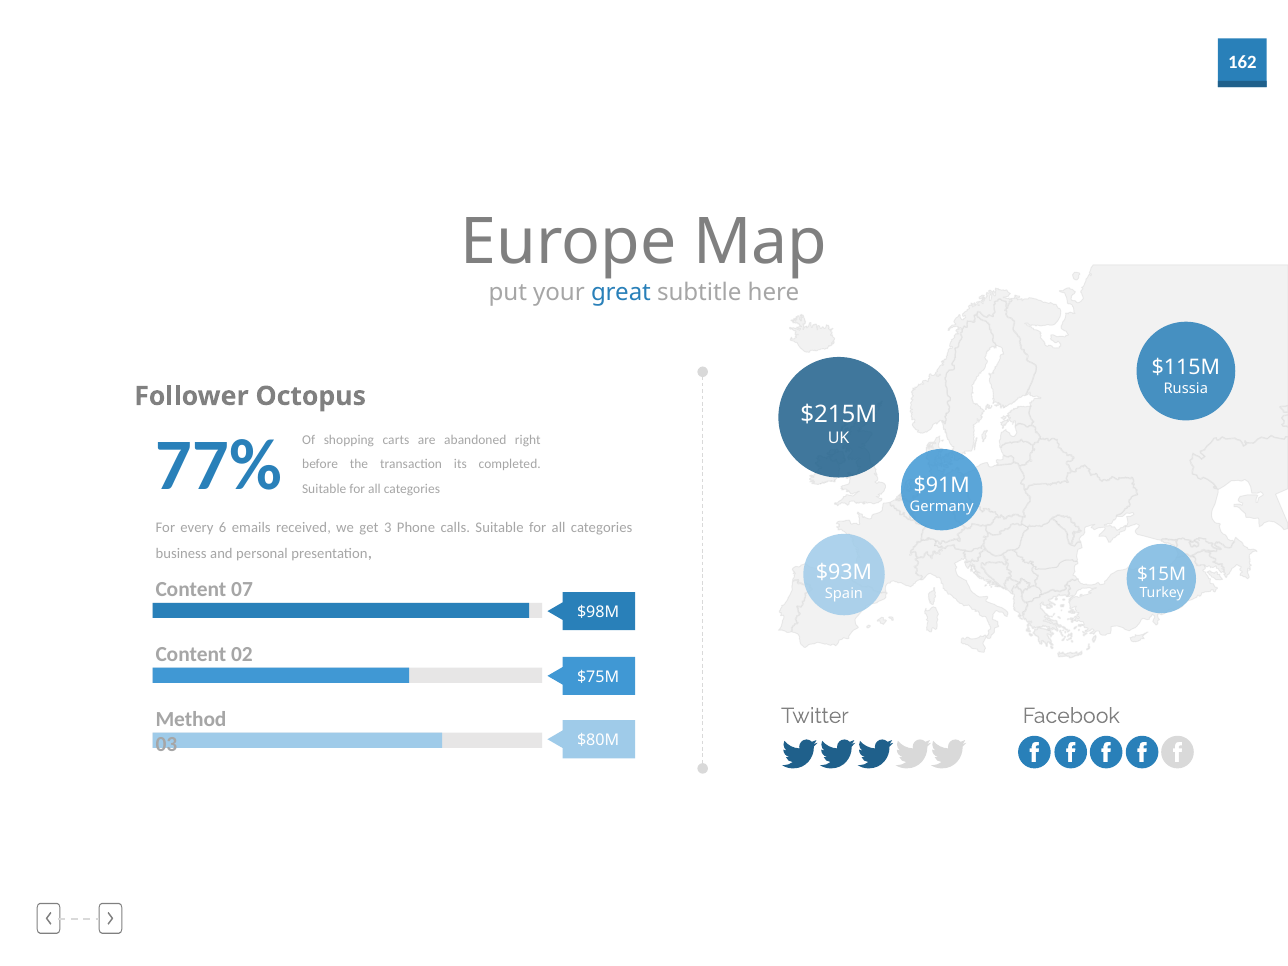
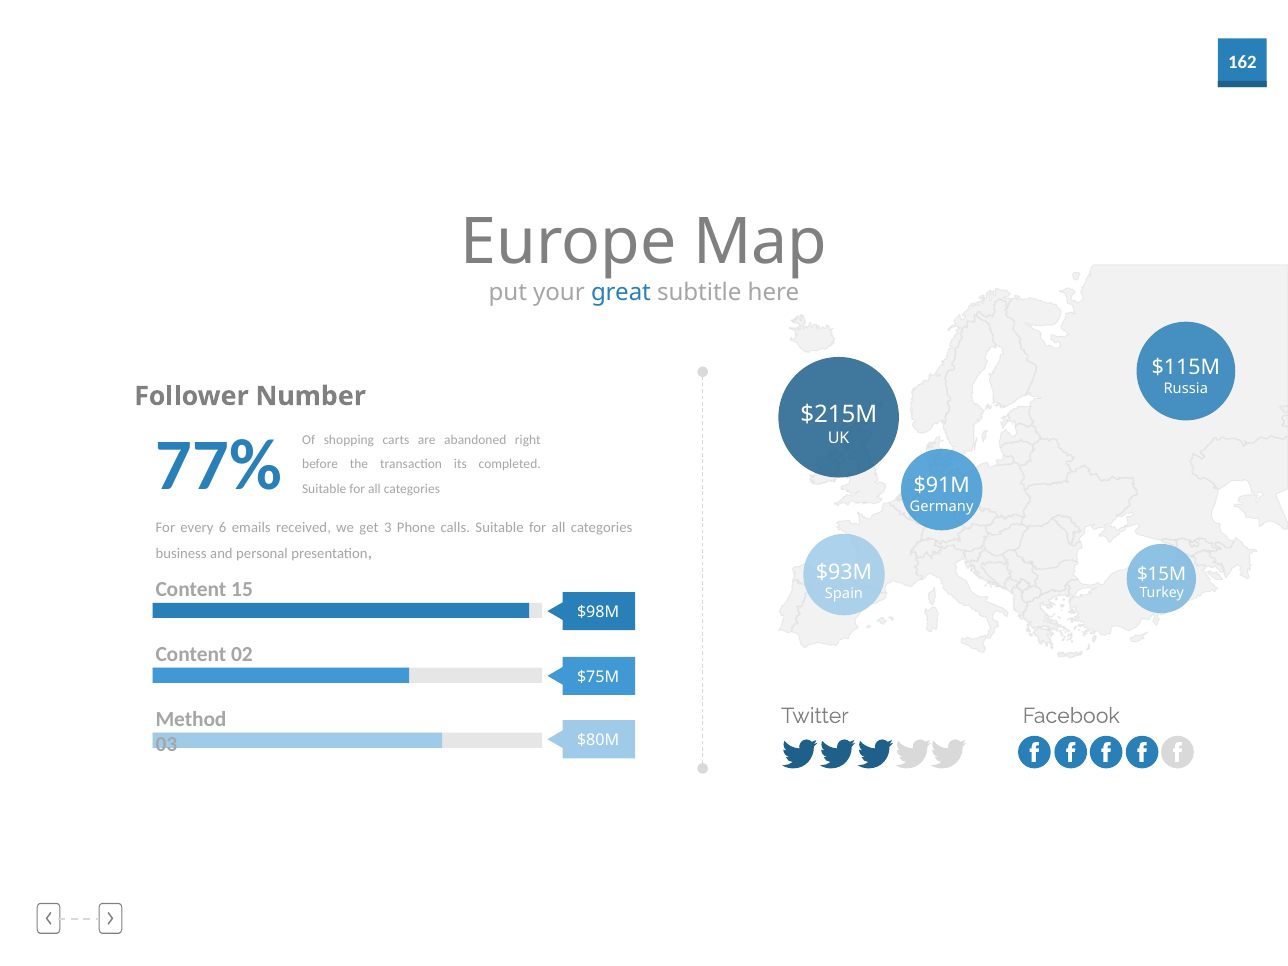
Octopus: Octopus -> Number (311, 396)
07: 07 -> 15 (242, 589)
